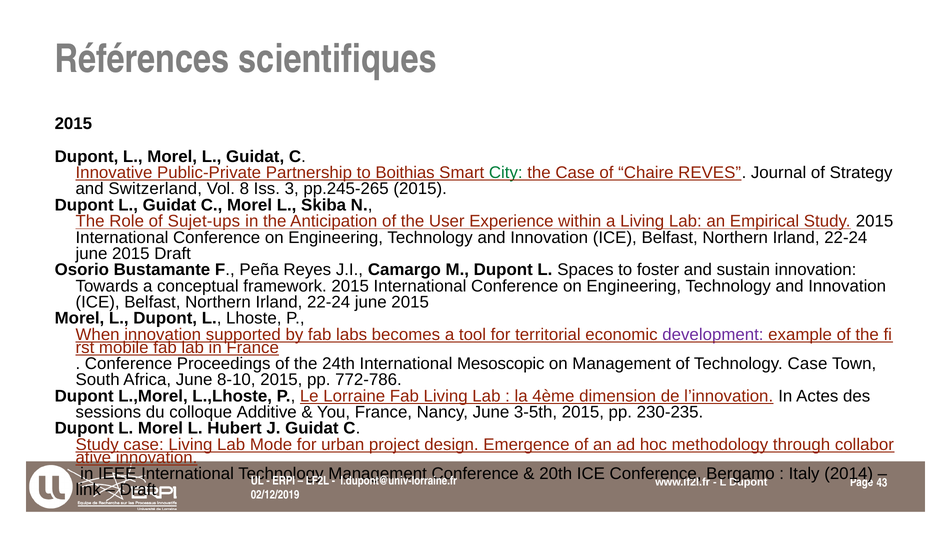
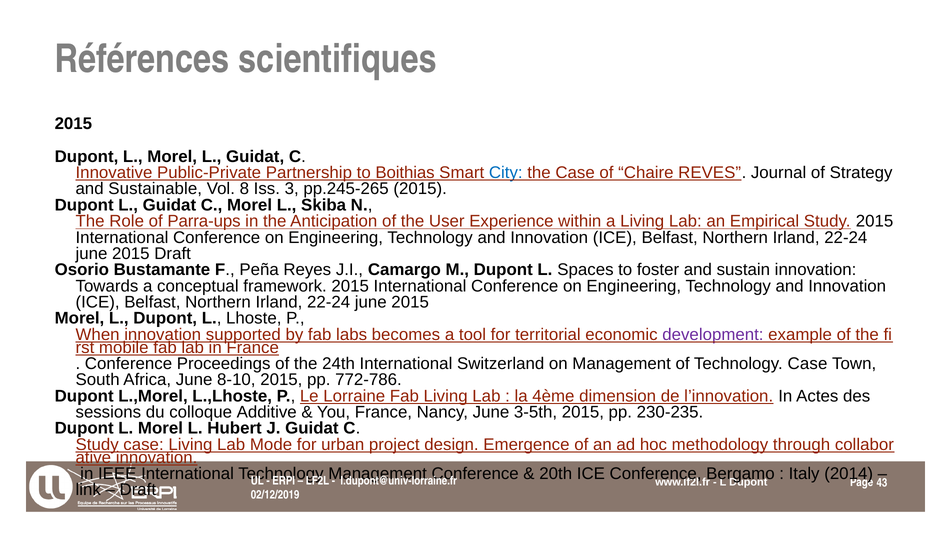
City colour: green -> blue (506, 173)
Switzerland: Switzerland -> Sustainable (155, 189)
Sujet-ups: Sujet-ups -> Parra-ups (204, 221)
Mesoscopic: Mesoscopic -> Switzerland (501, 364)
